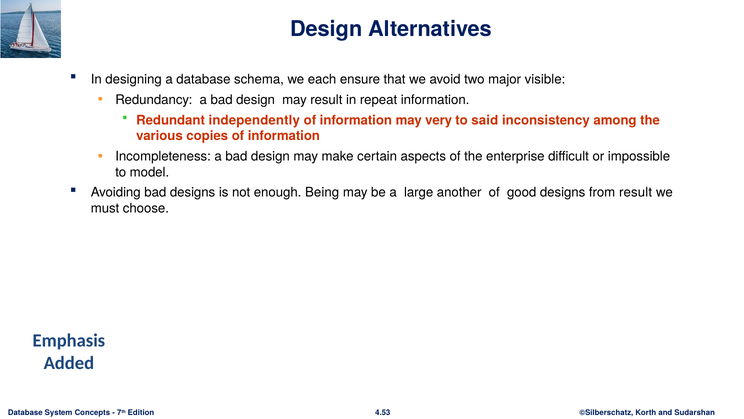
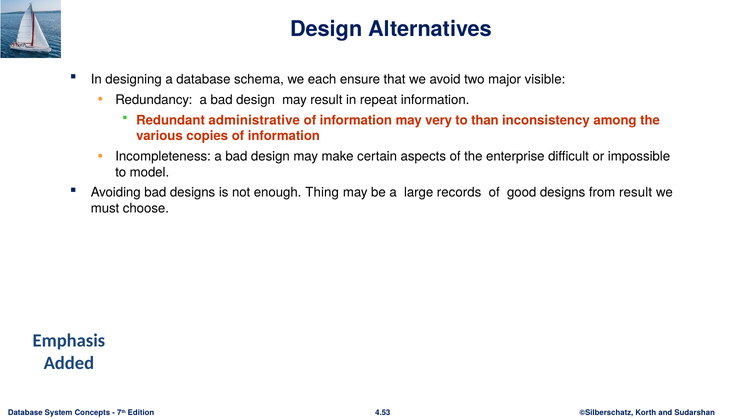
independently: independently -> administrative (254, 120)
said: said -> than (485, 120)
Being: Being -> Thing (322, 192)
another: another -> records (459, 192)
